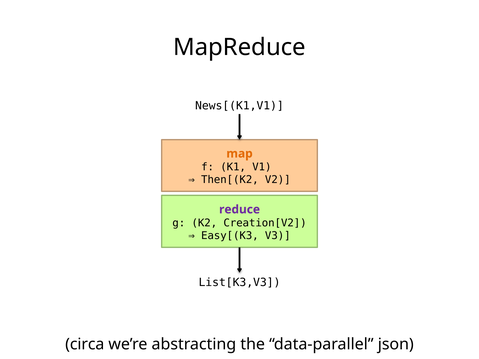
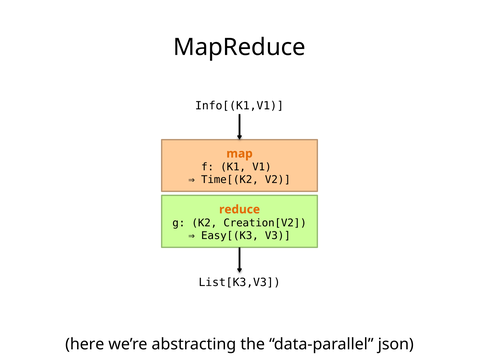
News[(K1,V1: News[(K1,V1 -> Info[(K1,V1 (239, 106)
Then[(K2: Then[(K2 -> Time[(K2 (230, 180)
reduce colour: purple -> orange (240, 210)
circa: circa -> here (85, 344)
